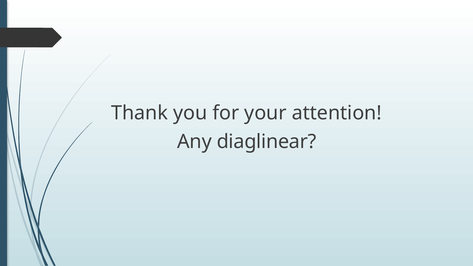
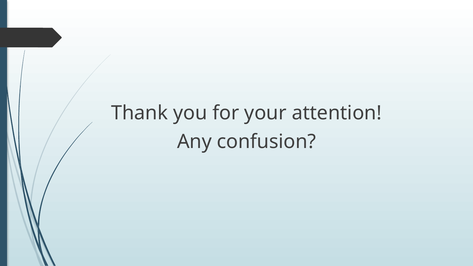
diaglinear: diaglinear -> confusion (266, 142)
